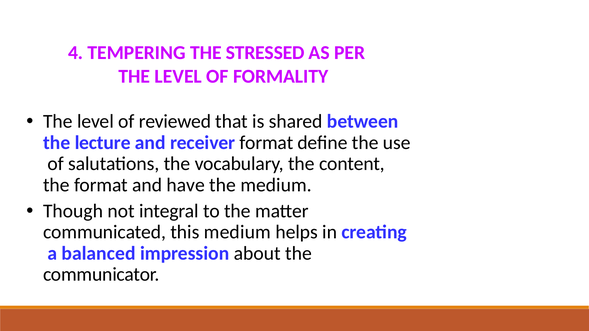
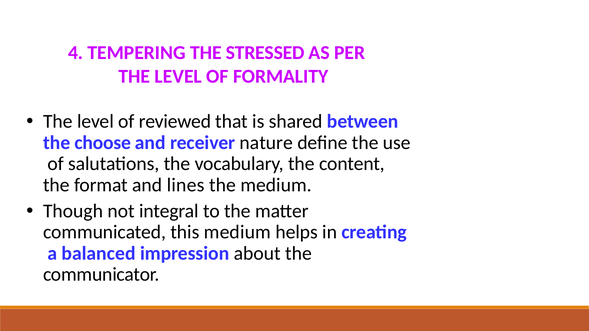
lecture: lecture -> choose (103, 143)
receiver format: format -> nature (266, 143)
have: have -> lines (186, 185)
